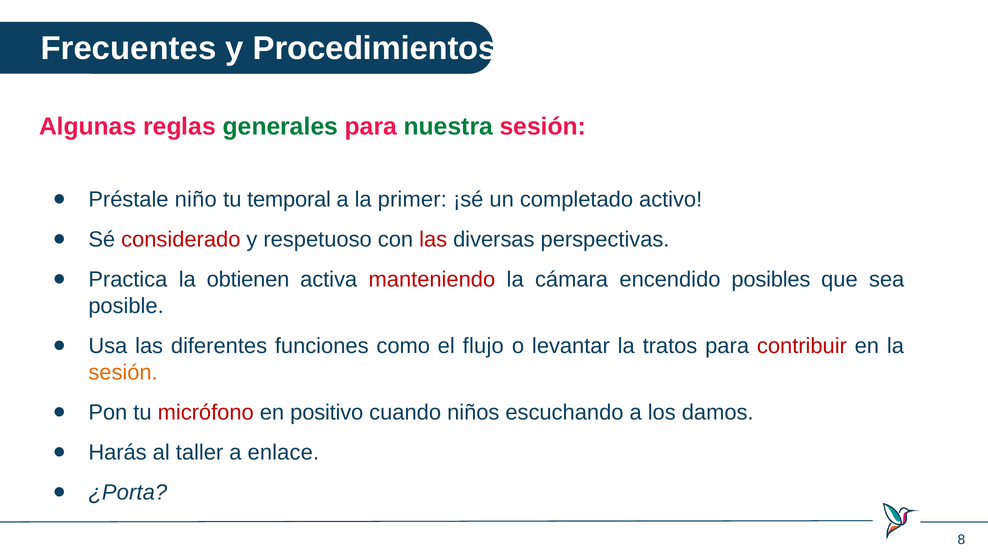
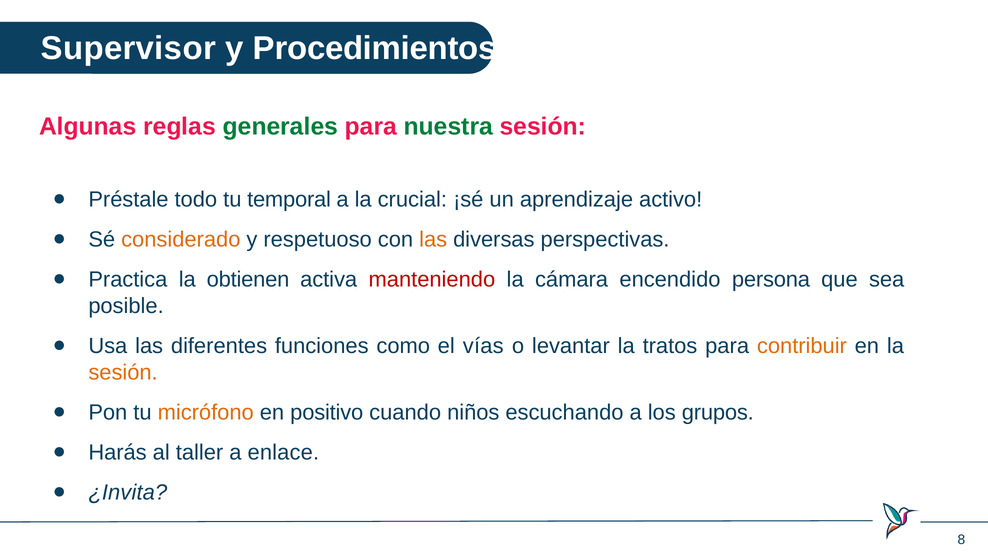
Frecuentes: Frecuentes -> Supervisor (128, 48)
niño: niño -> todo (196, 199)
primer: primer -> crucial (412, 199)
completado: completado -> aprendizaje (576, 199)
considerado colour: red -> orange (181, 239)
las colour: red -> orange (433, 239)
posibles: posibles -> persona (771, 279)
flujo: flujo -> vías (483, 346)
contribuir colour: red -> orange (802, 346)
micrófono colour: red -> orange (206, 412)
damos: damos -> grupos (718, 412)
¿Porta: ¿Porta -> ¿Invita (128, 492)
